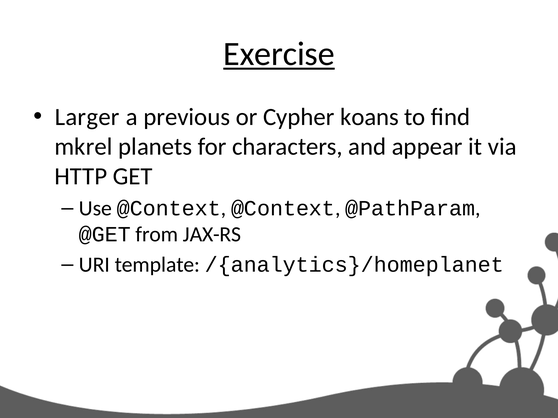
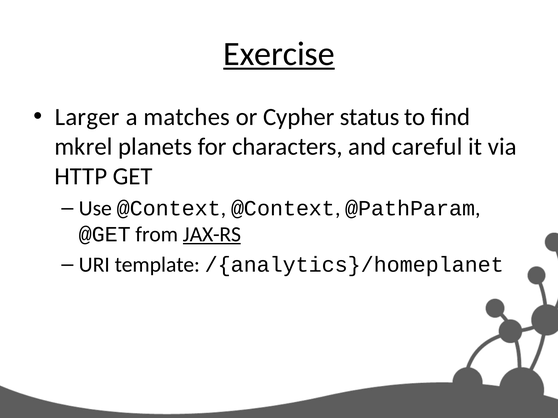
previous: previous -> matches (187, 117)
koans: koans -> status (370, 117)
appear: appear -> careful (427, 147)
JAX-RS underline: none -> present (212, 235)
